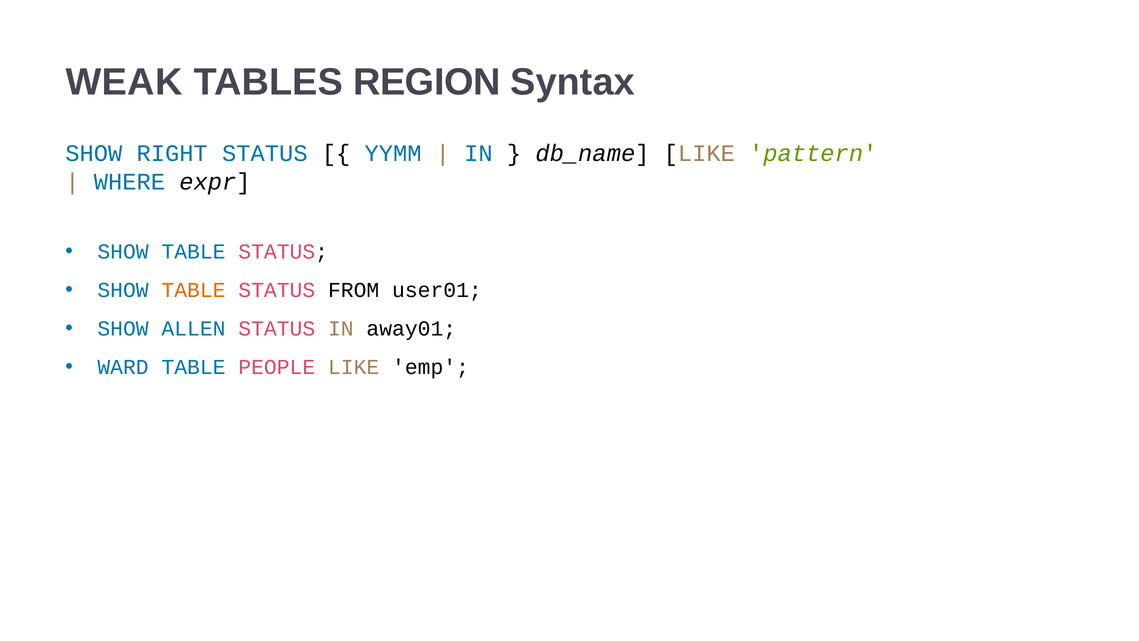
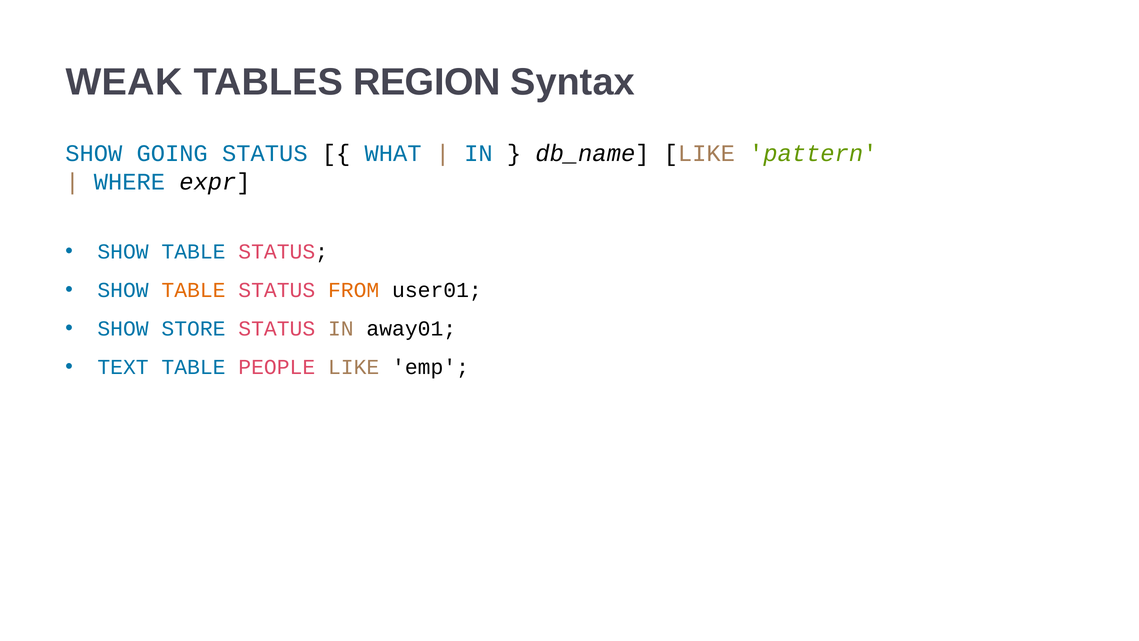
RIGHT: RIGHT -> GOING (172, 154)
YYMM: YYMM -> WHAT (393, 154)
FROM colour: black -> orange (354, 290)
ALLEN: ALLEN -> STORE (193, 329)
WARD: WARD -> TEXT (123, 367)
